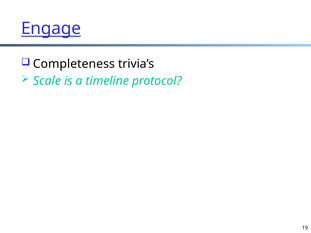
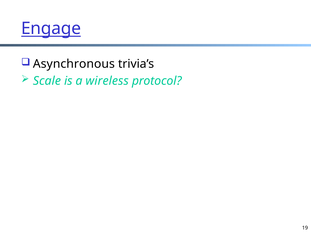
Completeness: Completeness -> Asynchronous (74, 64)
timeline: timeline -> wireless (107, 81)
